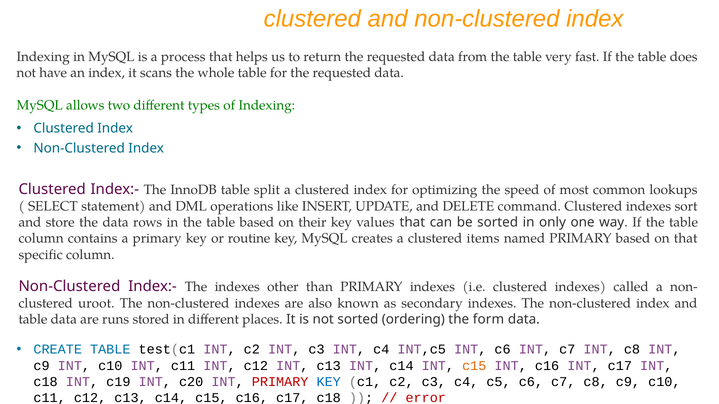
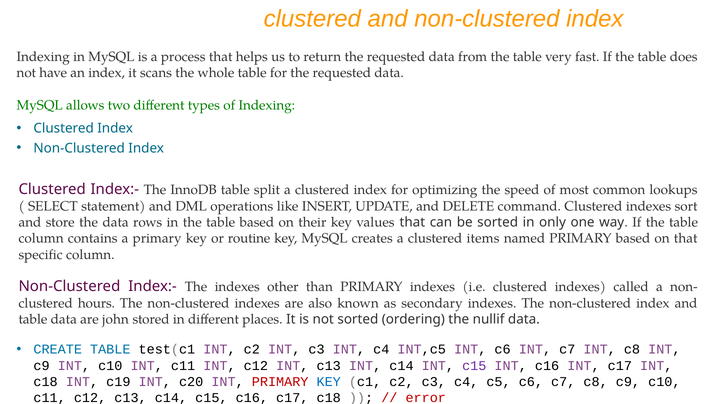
uroot: uroot -> hours (96, 303)
runs: runs -> john (116, 320)
form: form -> nullif (489, 320)
c15 colour: orange -> purple (474, 366)
